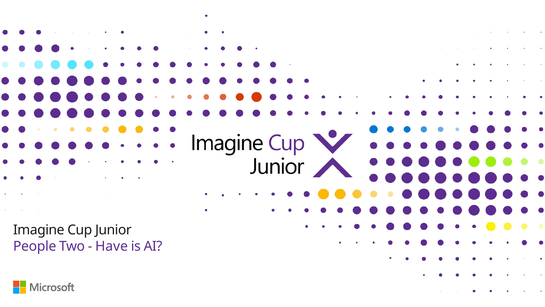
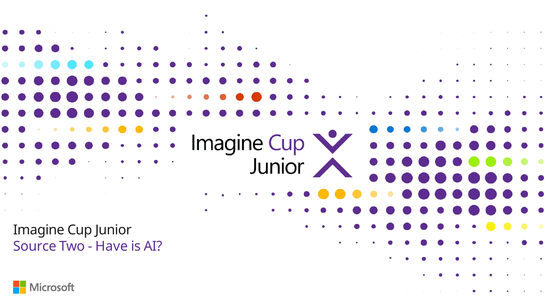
People: People -> Source (35, 246)
